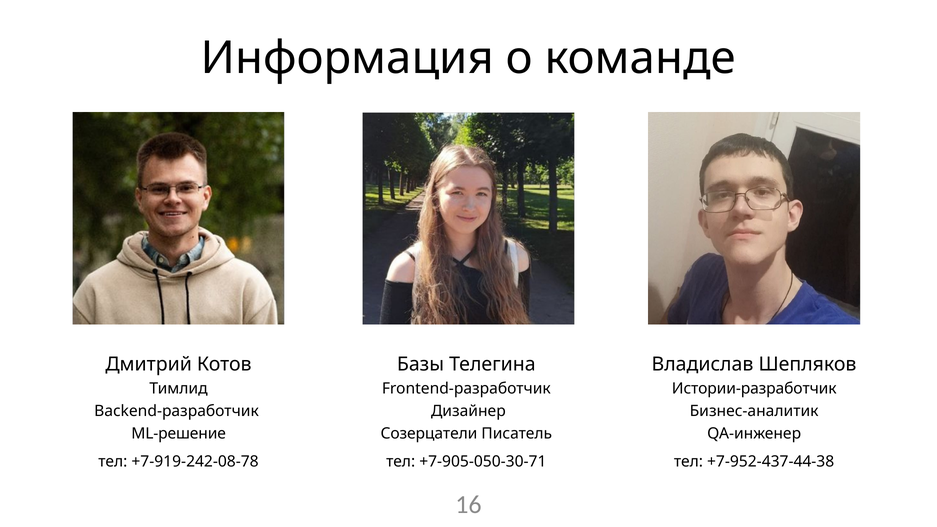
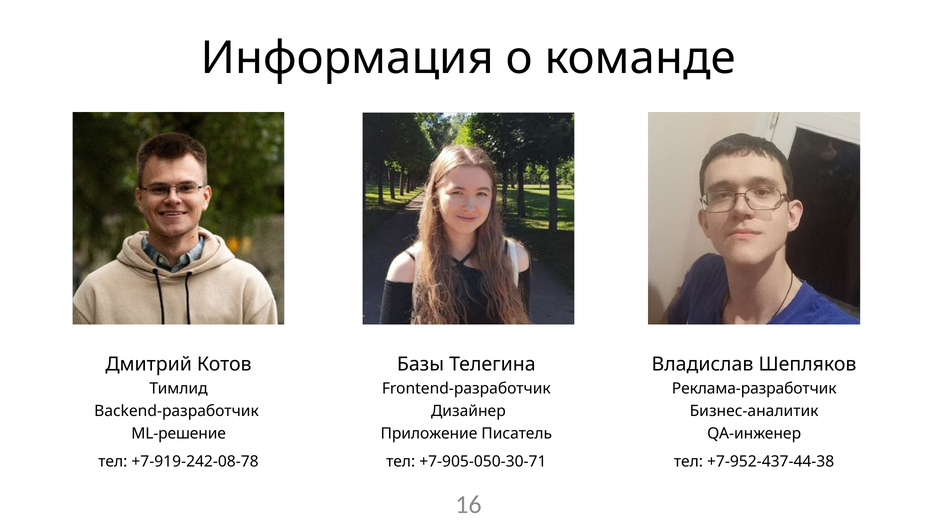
Истории-разработчик: Истории-разработчик -> Реклама-разработчик (754, 389)
Созерцатели: Созерцатели -> Приложение (429, 434)
